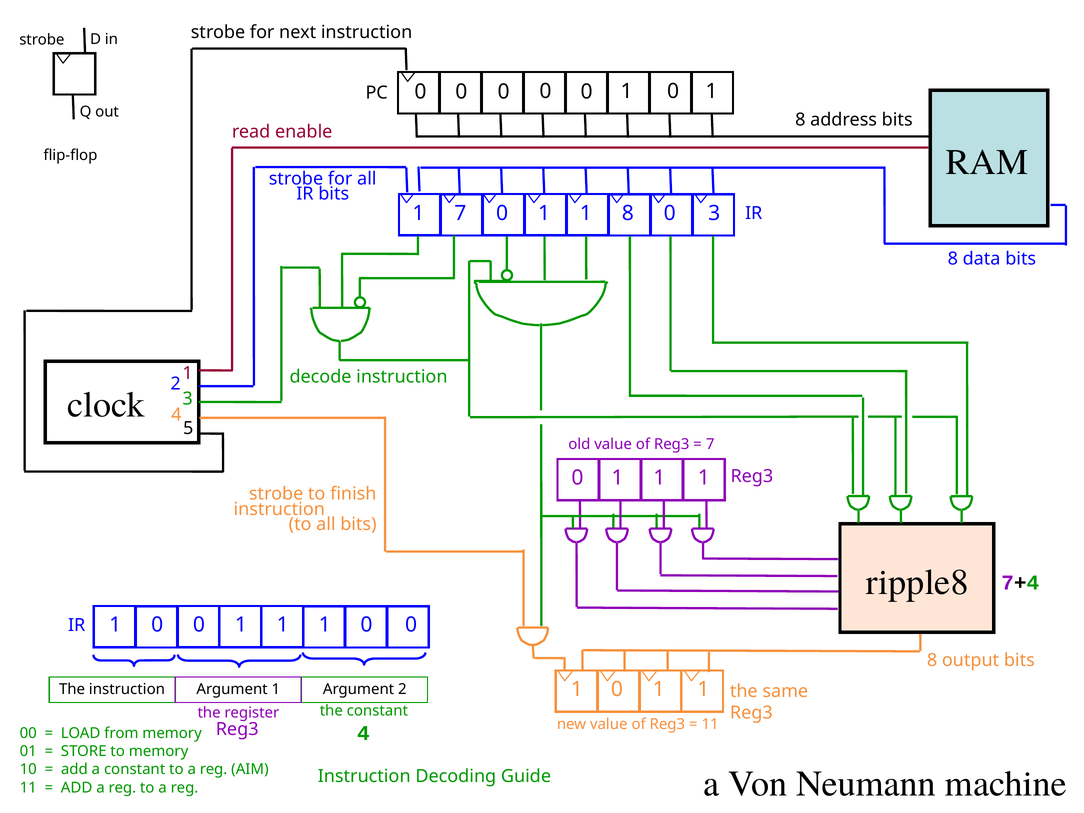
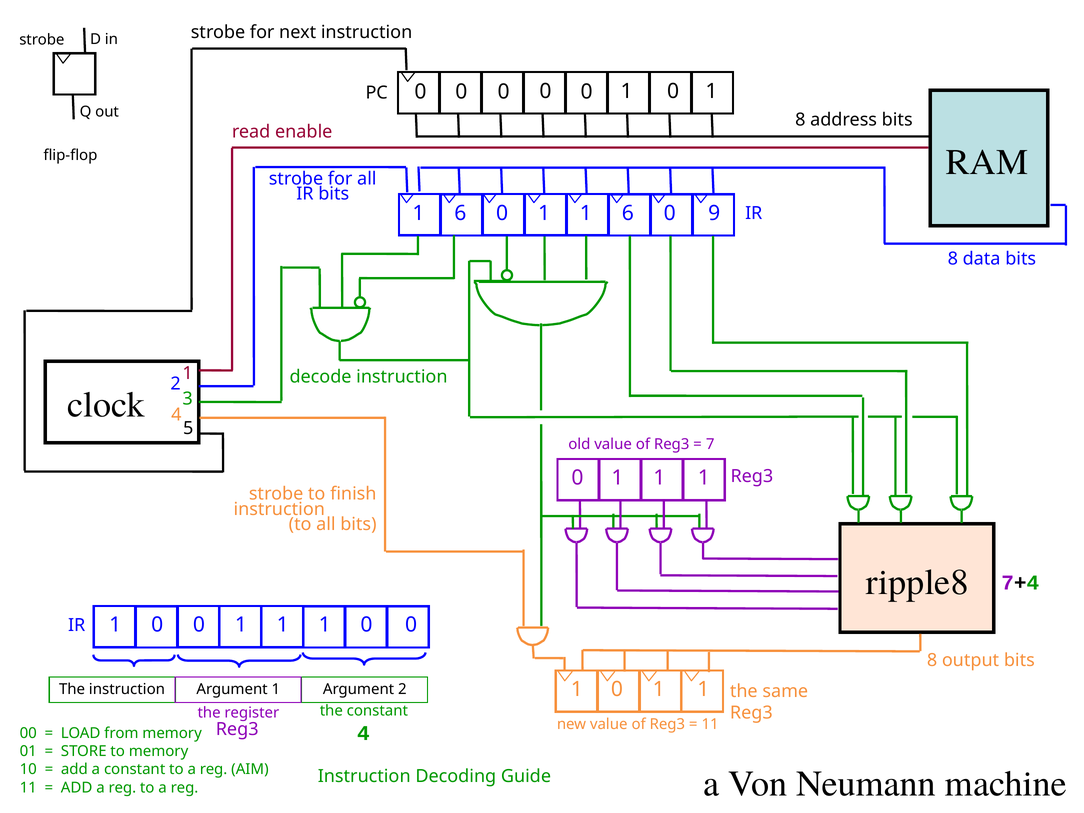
7: 7 -> 6 (460, 213)
1 1 8: 8 -> 6 (628, 213)
0 3: 3 -> 9 (714, 213)
